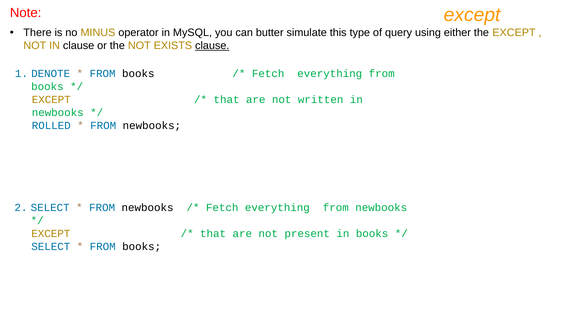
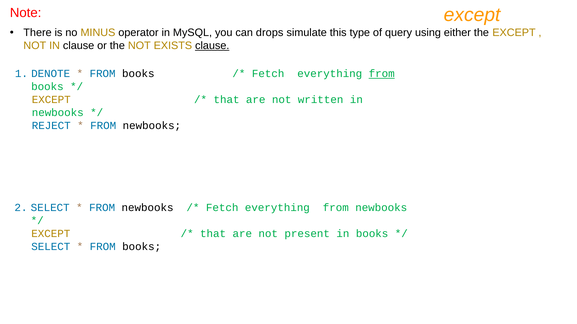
butter: butter -> drops (270, 33)
from underline: none -> present (382, 74)
ROLLED: ROLLED -> REJECT (51, 126)
